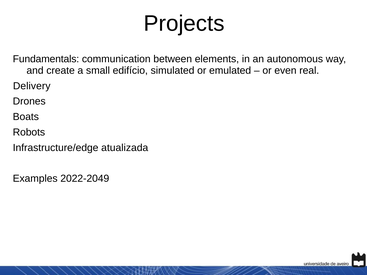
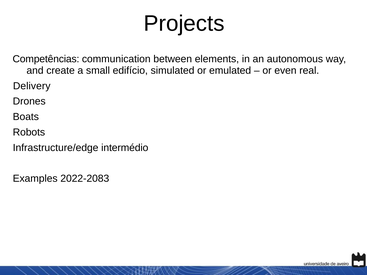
Fundamentals: Fundamentals -> Competências (46, 59)
atualizada: atualizada -> intermédio (125, 148)
2022-2049: 2022-2049 -> 2022-2083 (85, 179)
